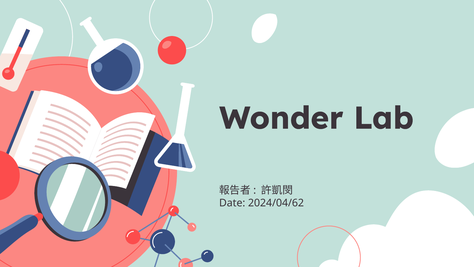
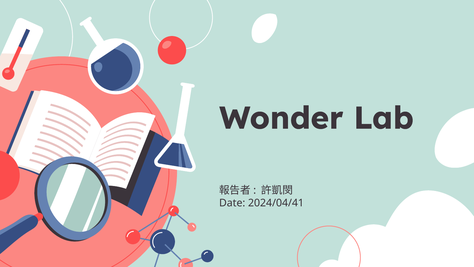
2024/04/62: 2024/04/62 -> 2024/04/41 (276, 203)
